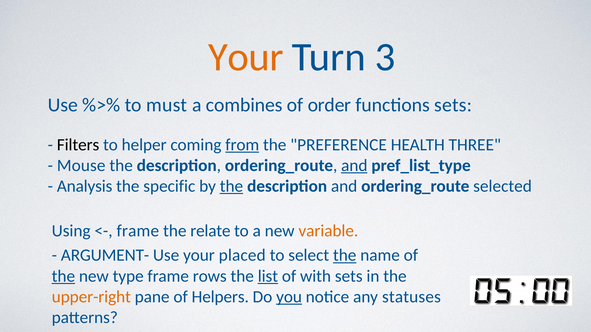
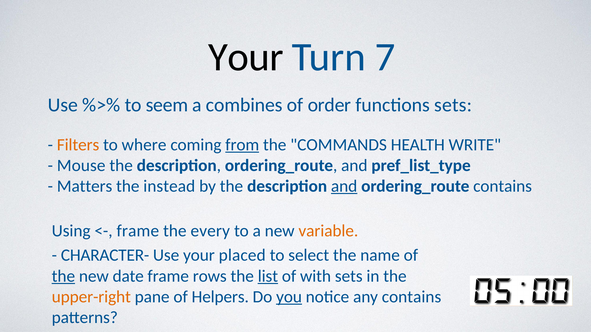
Your colour: orange -> black (246, 57)
3: 3 -> 7 (385, 57)
must: must -> seem (167, 105)
Filters colour: black -> orange (78, 145)
helper: helper -> where (144, 145)
PREFERENCE: PREFERENCE -> COMMANDS (339, 145)
THREE: THREE -> WRITE (475, 145)
and underline: present -> none (354, 166)
Analysis: Analysis -> Matters (85, 186)
specific: specific -> instead (169, 186)
the underline: present -> none (231, 186)
and underline: none -> present (344, 186)
ordering_route selected: selected -> contains (503, 186)
relate: relate -> every (210, 231)
ARGUMENT-: ARGUMENT- -> CHARACTER- (105, 256)
the underline: present -> none (345, 256)
type: type -> date (128, 276)
any statuses: statuses -> contains (412, 297)
